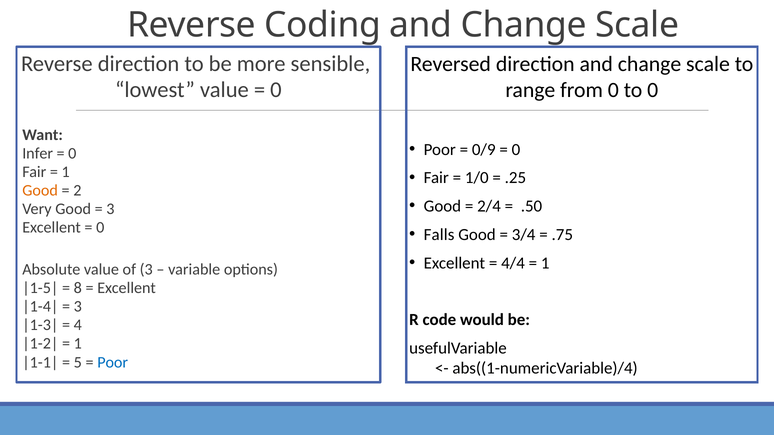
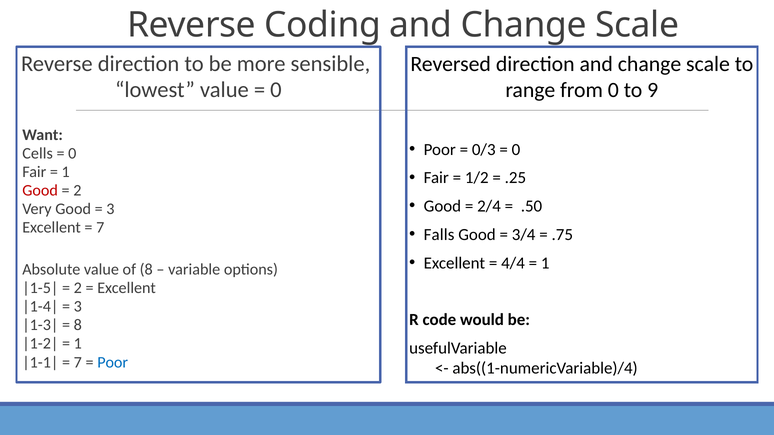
to 0: 0 -> 9 (653, 90)
0/9: 0/9 -> 0/3 (484, 150)
Infer: Infer -> Cells (38, 153)
1/0: 1/0 -> 1/2 (477, 178)
Good colour: orange -> red (40, 191)
0: 0 -> 7 (100, 228)
of 3: 3 -> 8 (146, 270)
8: 8 -> 2 (78, 288)
4: 4 -> 8 (78, 325)
5: 5 -> 7 (78, 362)
